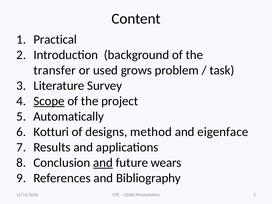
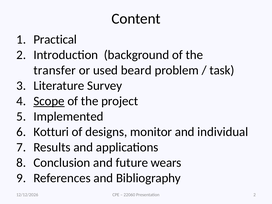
grows: grows -> beard (136, 70)
Automatically: Automatically -> Implemented (68, 116)
method: method -> monitor (151, 132)
eigenface: eigenface -> individual (223, 132)
and underline: present -> none (103, 163)
